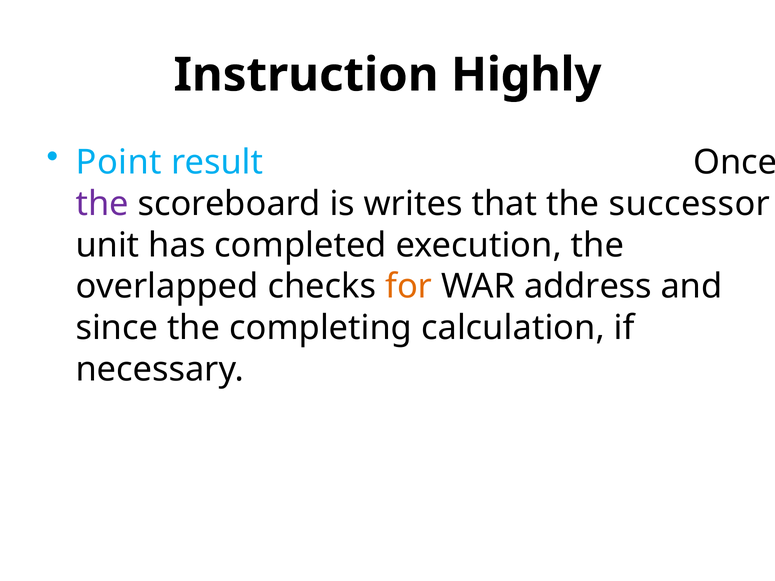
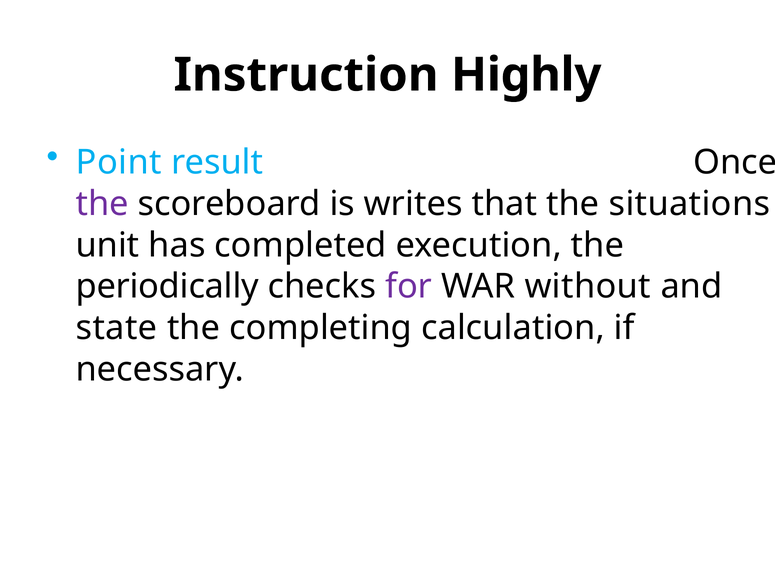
successor: successor -> situations (689, 204)
overlapped: overlapped -> periodically (167, 287)
for colour: orange -> purple (409, 287)
address: address -> without (588, 287)
since: since -> state (117, 328)
